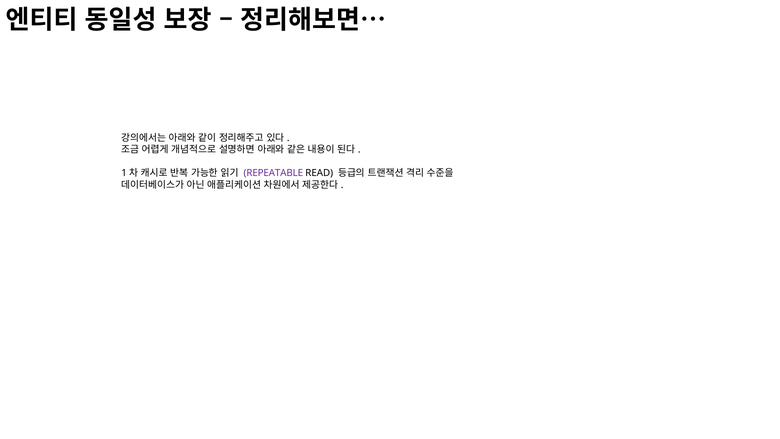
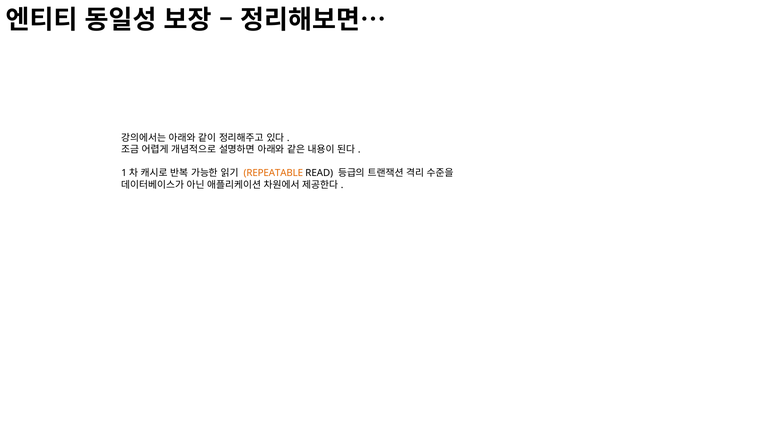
REPEATABLE colour: purple -> orange (273, 173)
